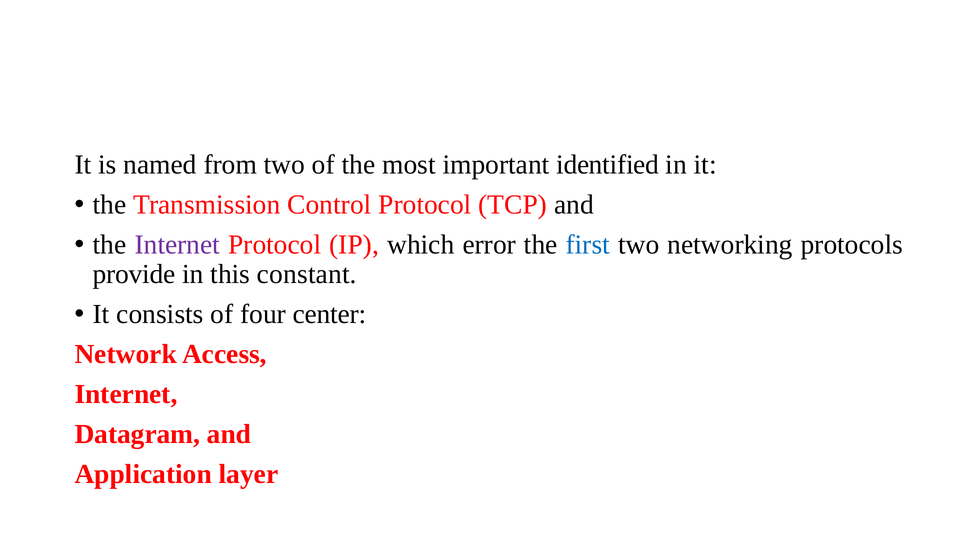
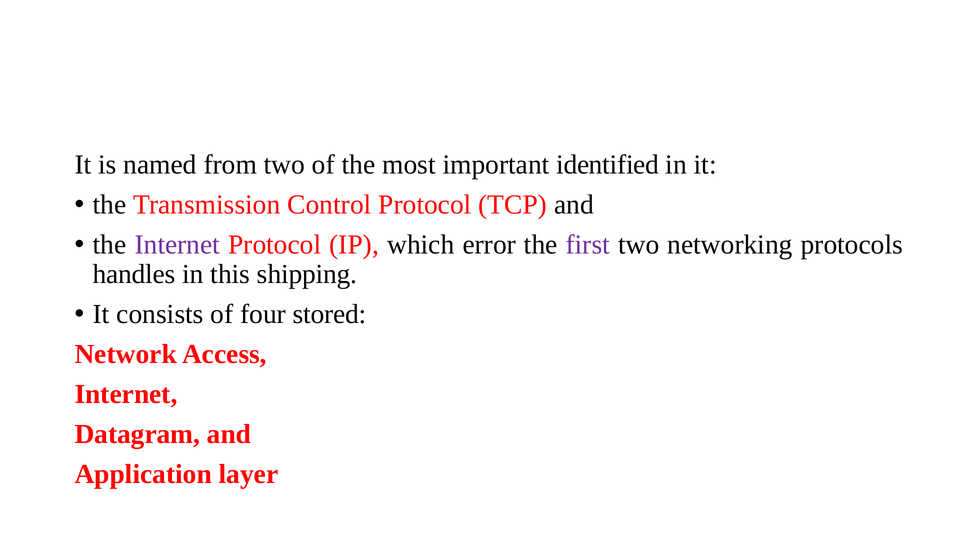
first colour: blue -> purple (588, 245)
provide: provide -> handles (134, 274)
constant: constant -> shipping (307, 274)
center: center -> stored (330, 314)
